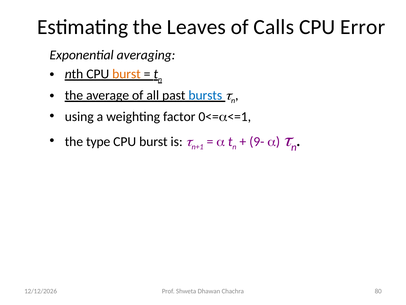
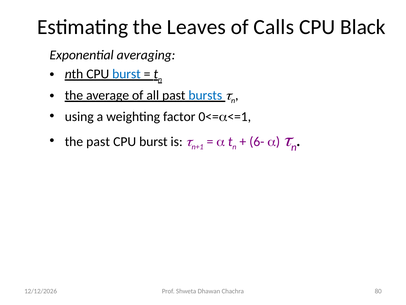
Error: Error -> Black (363, 27)
burst colour: orange -> blue (126, 74)
the type: type -> past (98, 141)
9-: 9- -> 6- (257, 141)
